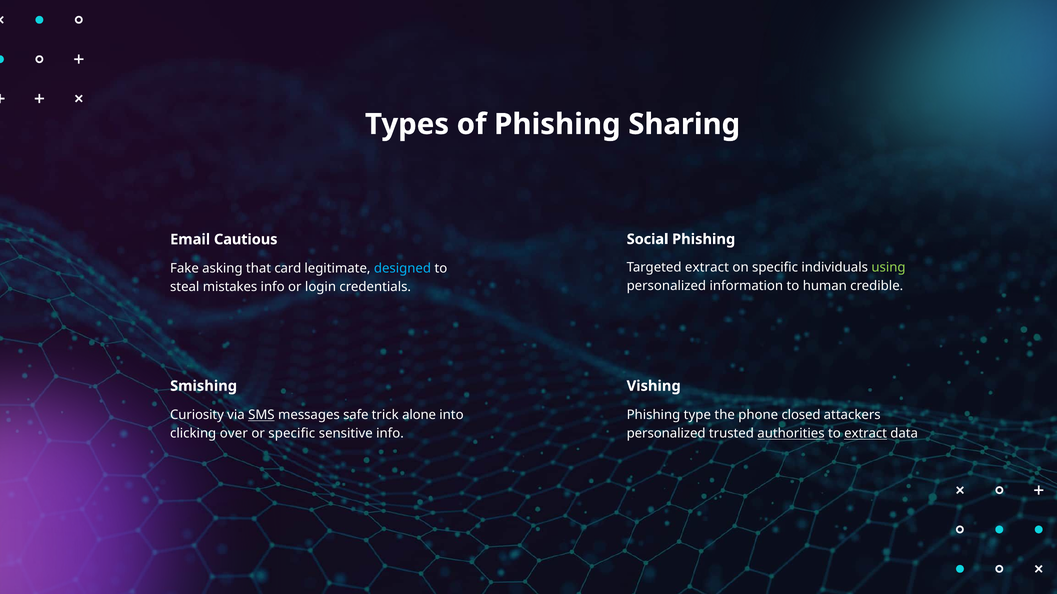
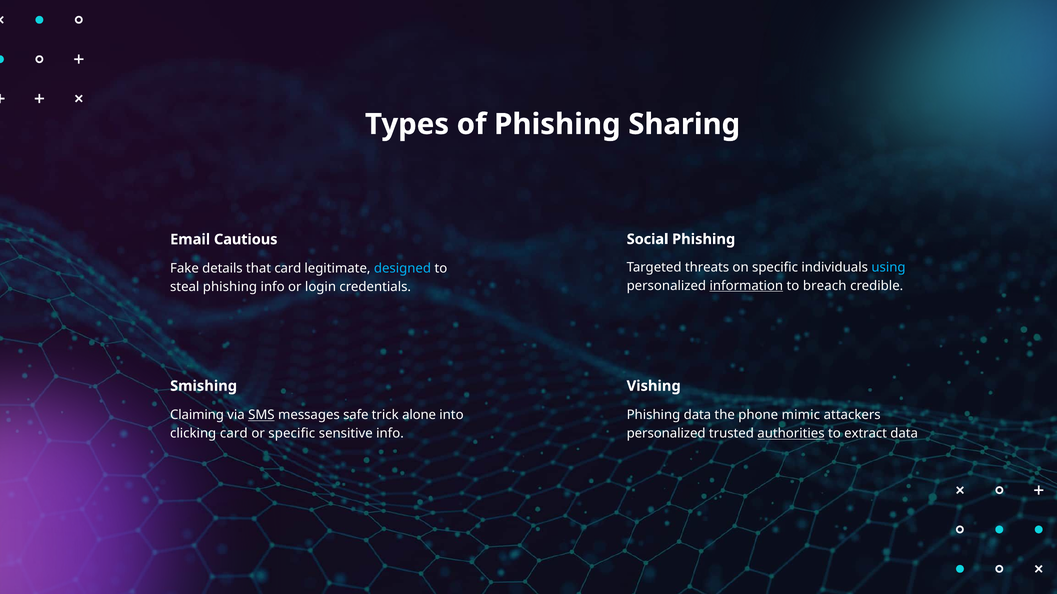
Targeted extract: extract -> threats (707, 267)
using colour: light green -> light blue (889, 267)
asking: asking -> details (222, 269)
information underline: none -> present (746, 286)
human: human -> breach (825, 286)
steal mistakes: mistakes -> phishing (230, 287)
Curiosity: Curiosity -> Claiming (197, 416)
Phishing type: type -> data (697, 416)
closed: closed -> mimic (801, 416)
clicking over: over -> card (234, 434)
extract underline: present -> none (866, 434)
